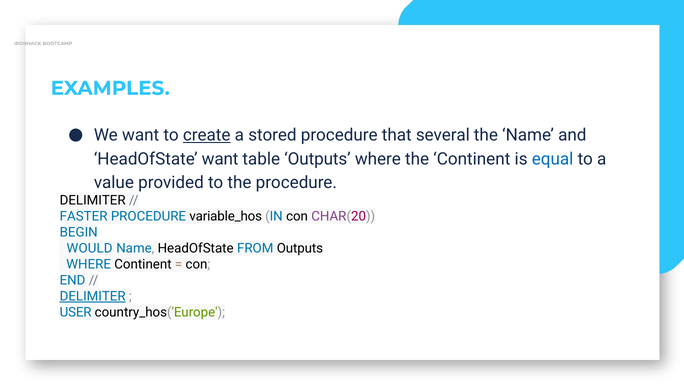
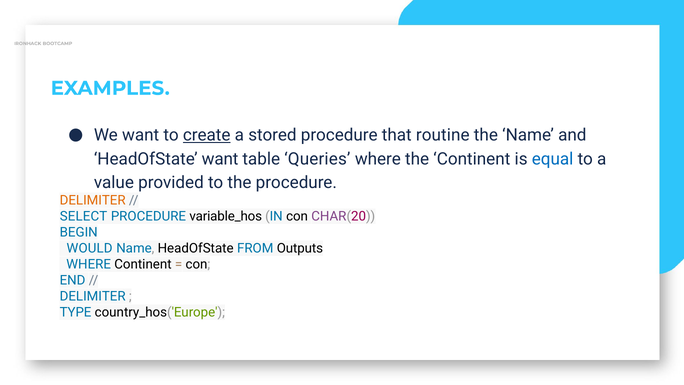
several: several -> routine (443, 135)
table Outputs: Outputs -> Queries (317, 159)
DELIMITER colour: black -> orange (93, 200)
FASTER: FASTER -> SELECT (84, 216)
DELIMITER underline: present -> none (93, 296)
USER: USER -> TYPE (76, 312)
